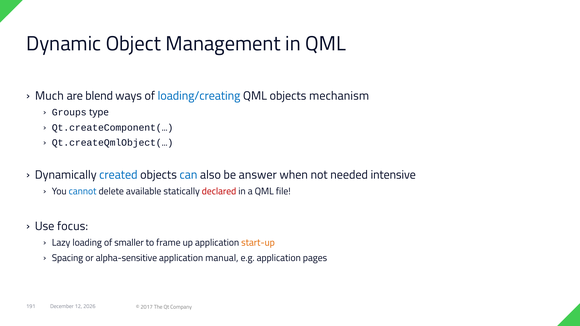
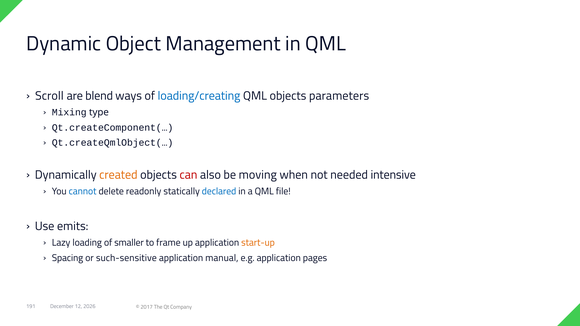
Much: Much -> Scroll (49, 96)
mechanism: mechanism -> parameters (339, 96)
Groups: Groups -> Mixing (69, 112)
created colour: blue -> orange (118, 175)
can colour: blue -> red (188, 175)
answer: answer -> moving (258, 175)
available: available -> readonly (144, 191)
declared colour: red -> blue (219, 191)
focus: focus -> emits (73, 226)
alpha-sensitive: alpha-sensitive -> such-sensitive (126, 258)
